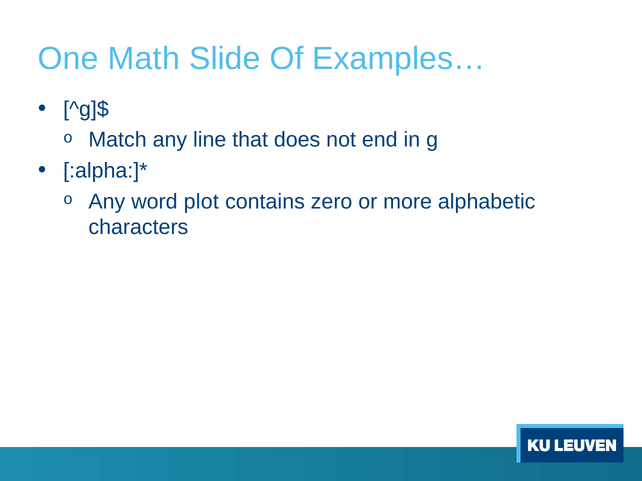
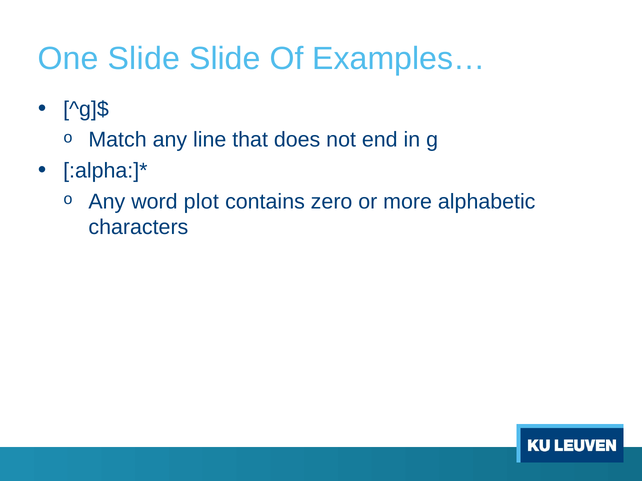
One Math: Math -> Slide (144, 59)
